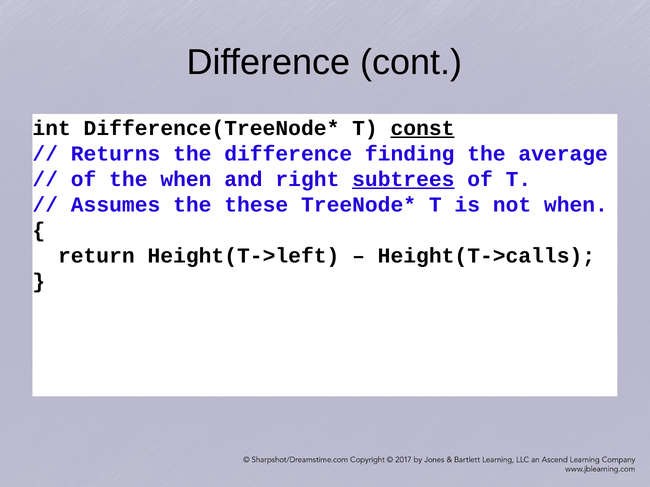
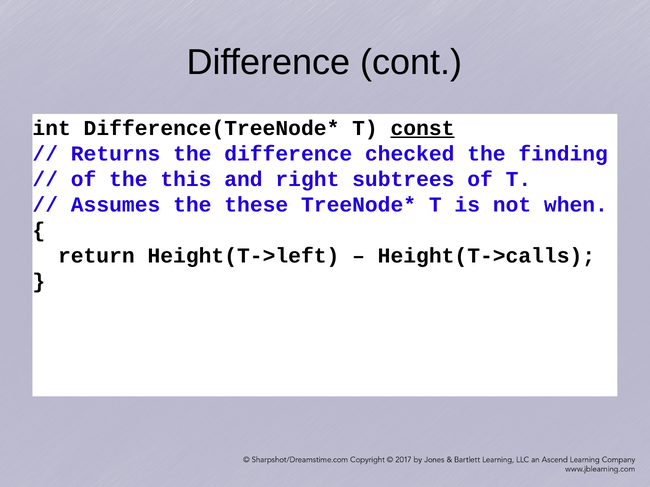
finding: finding -> checked (410, 154)
average: average -> finding (563, 154)
the when: when -> this (186, 179)
subtrees underline: present -> none (403, 179)
